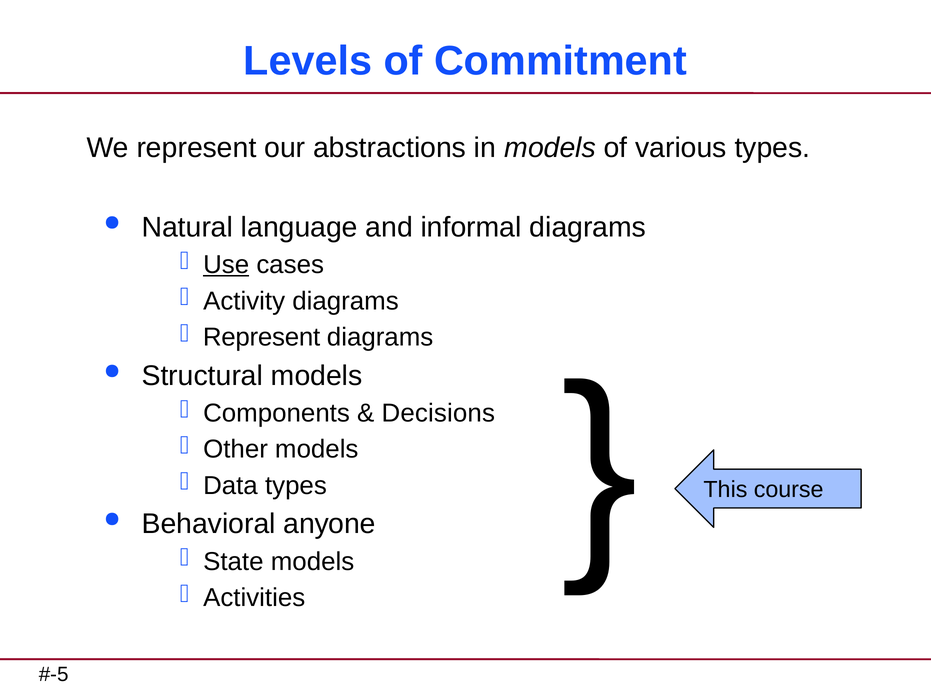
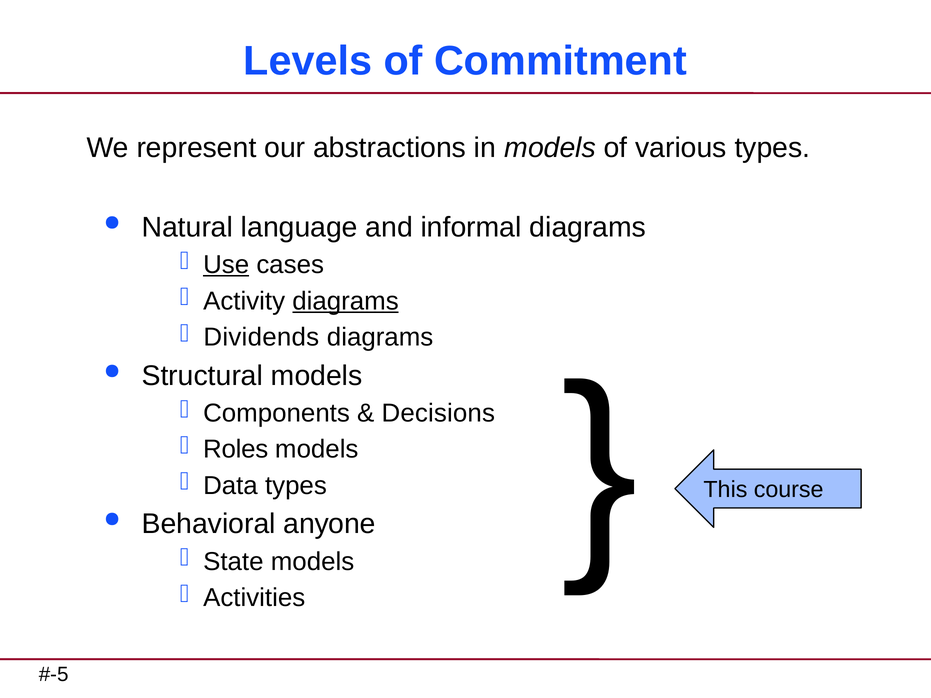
diagrams underline: none -> present (345, 301)
Represent: Represent -> Dividends (261, 337)
Other: Other -> Roles (236, 450)
